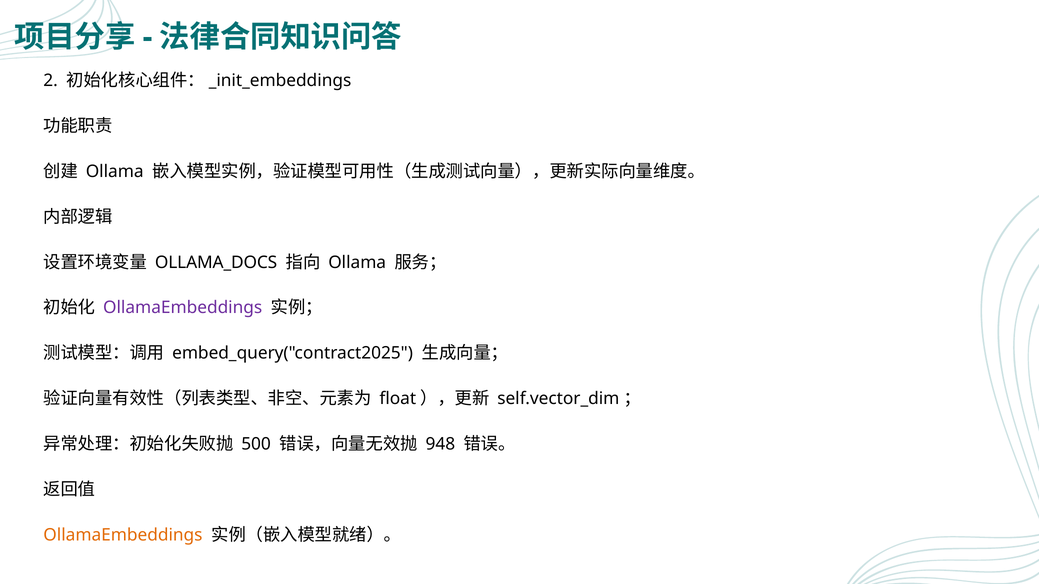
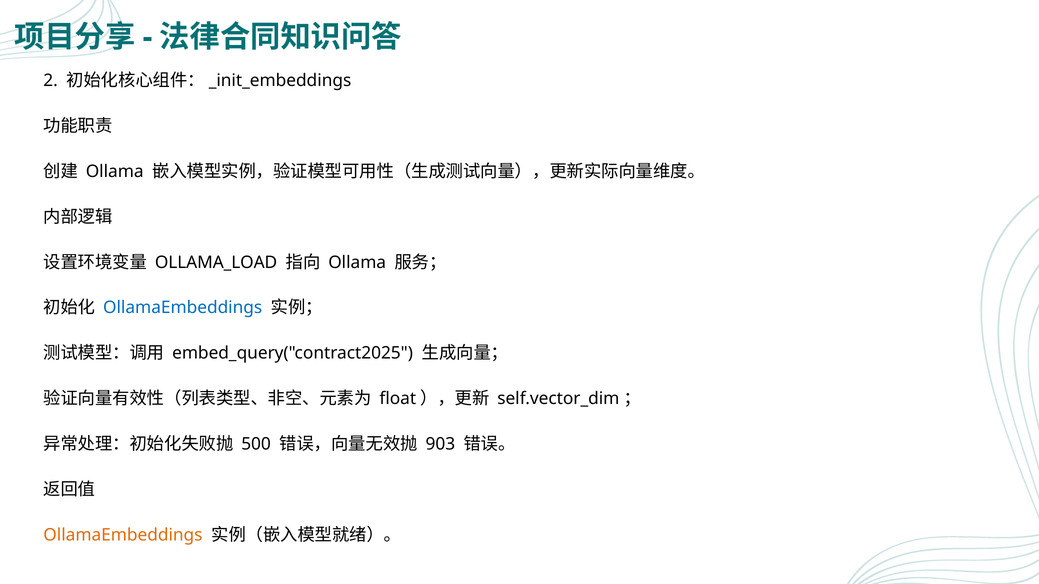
OLLAMA_DOCS: OLLAMA_DOCS -> OLLAMA_LOAD (216, 263)
OllamaEmbeddings colour: purple -> blue (183, 308)
948: 948 -> 903 (440, 444)
